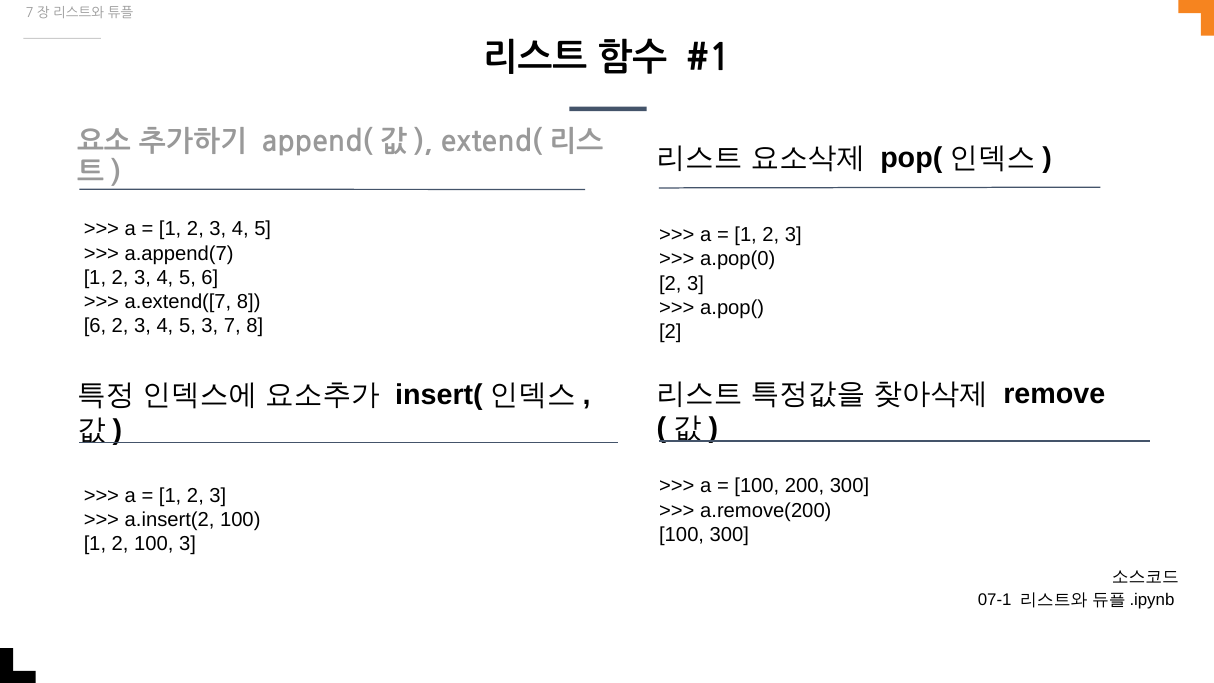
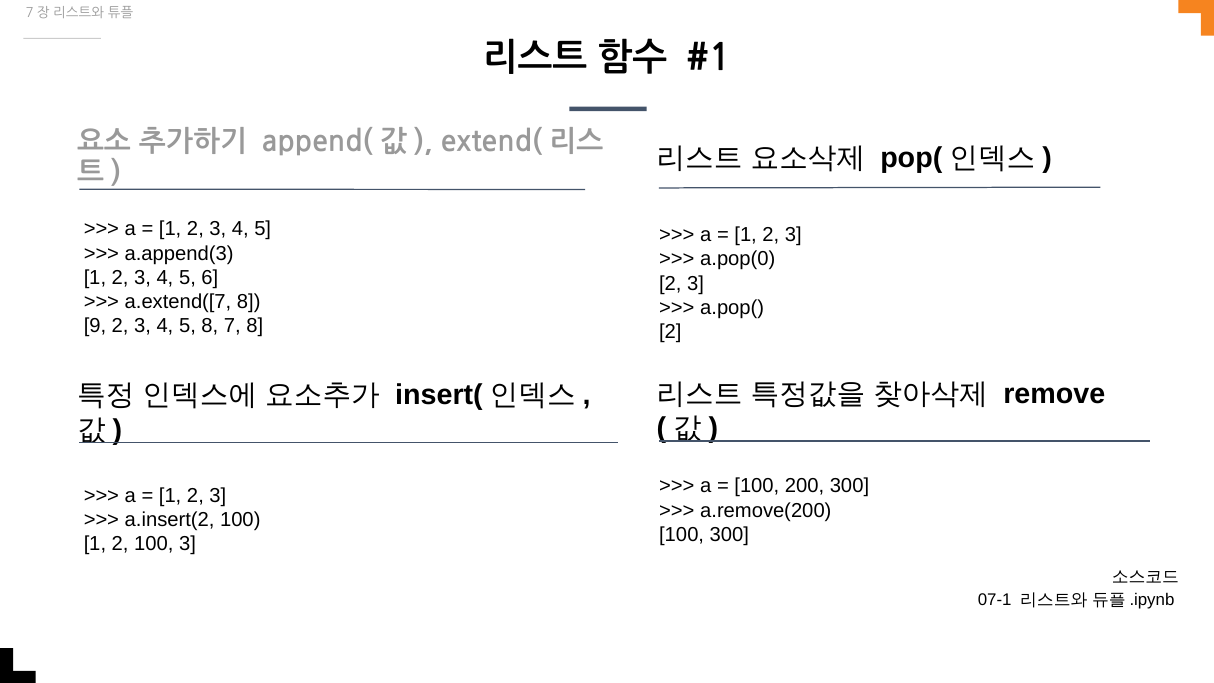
a.append(7: a.append(7 -> a.append(3 (179, 253)
6: 6 -> 9 (95, 326)
5 3: 3 -> 8 (210, 326)
